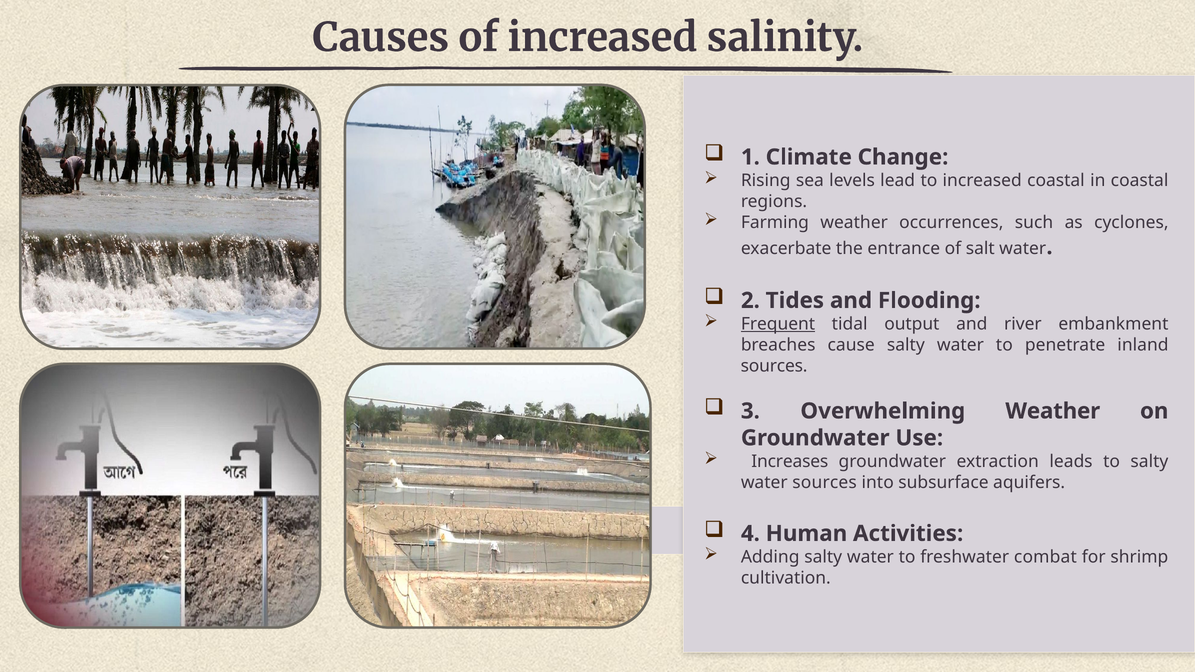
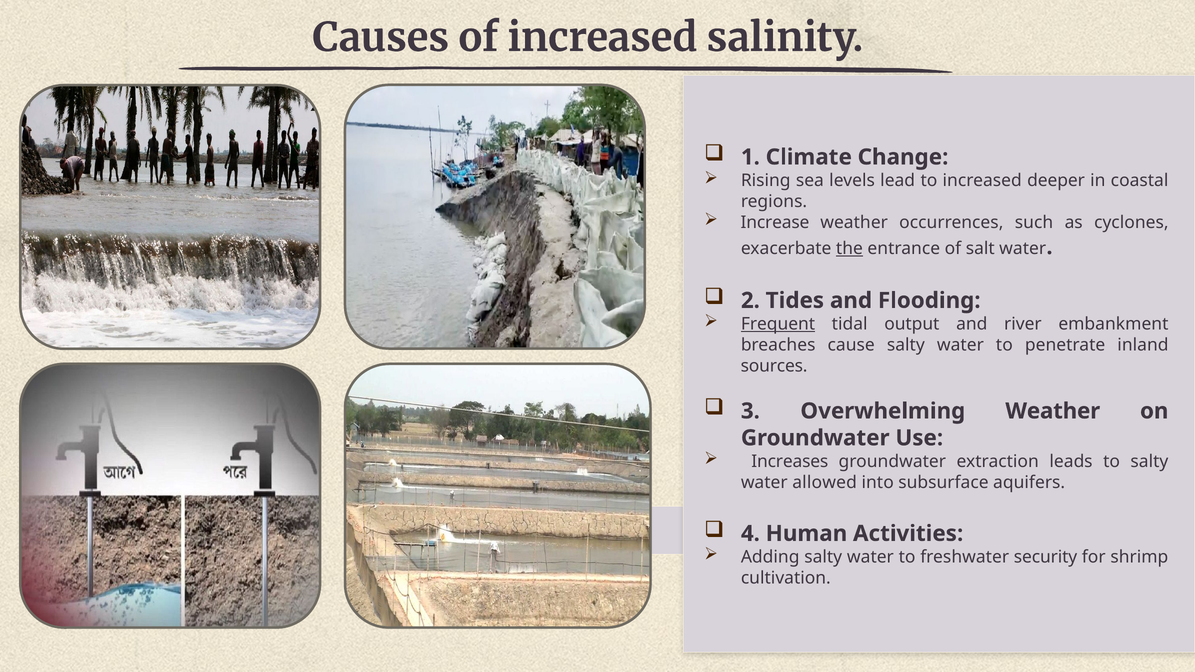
increased coastal: coastal -> deeper (1056, 181)
Farming: Farming -> Increase (775, 223)
the underline: none -> present (849, 248)
water sources: sources -> allowed (825, 483)
combat: combat -> security (1046, 557)
